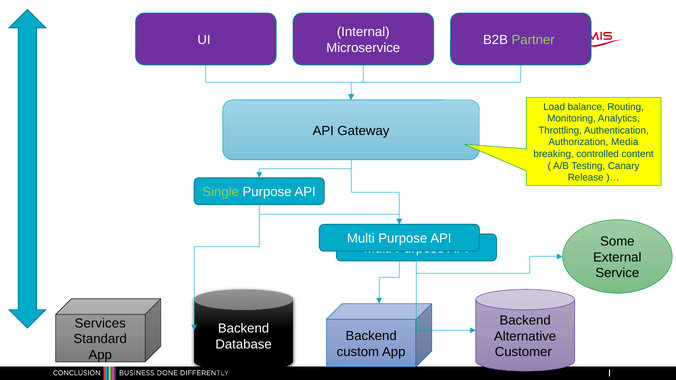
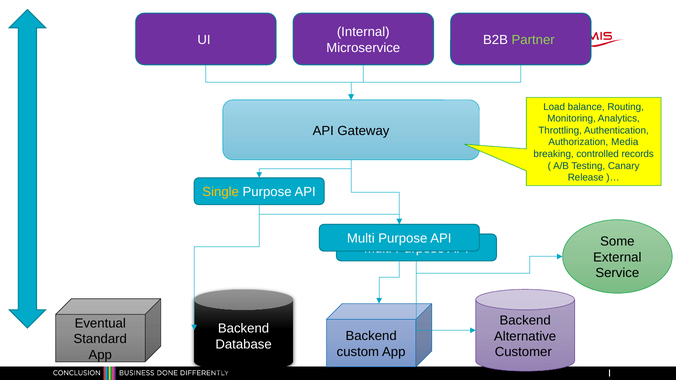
content: content -> records (638, 154)
Single colour: light green -> yellow (221, 192)
Services: Services -> Eventual (100, 324)
